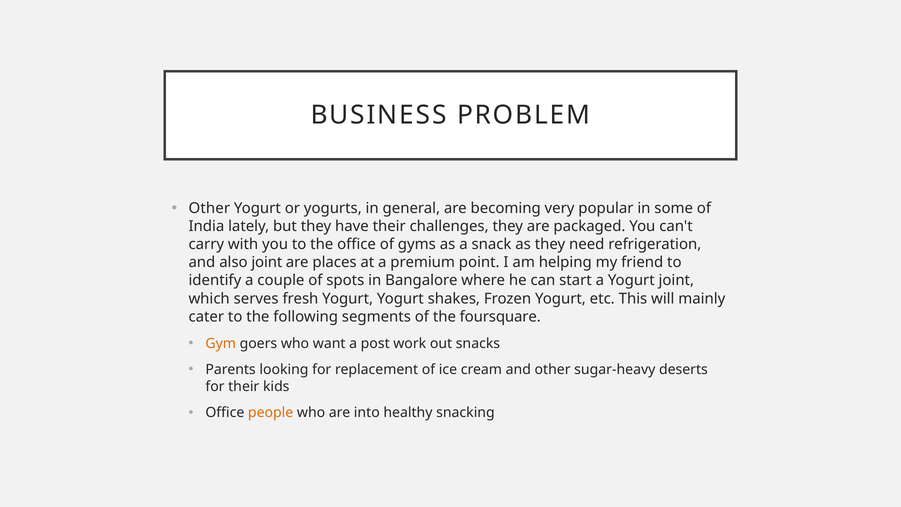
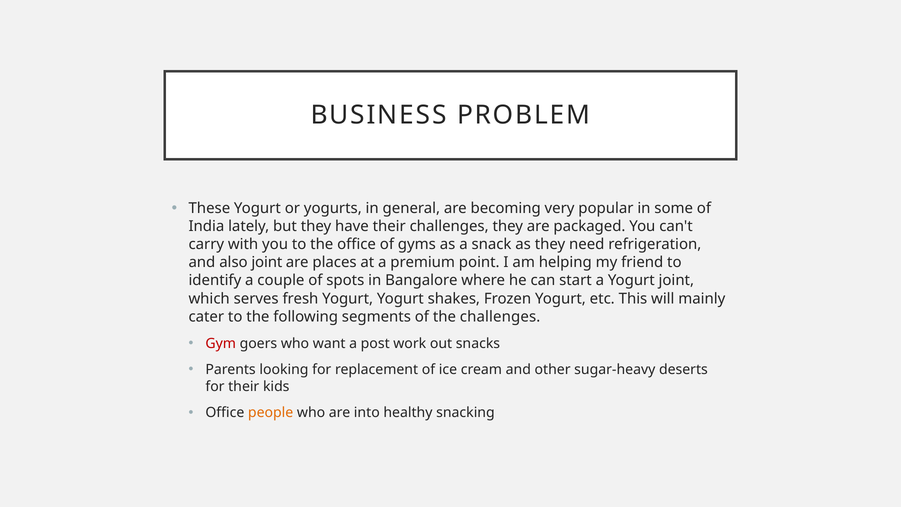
Other: Other -> These (209, 208)
the foursquare: foursquare -> challenges (500, 316)
Gym colour: orange -> red (221, 343)
